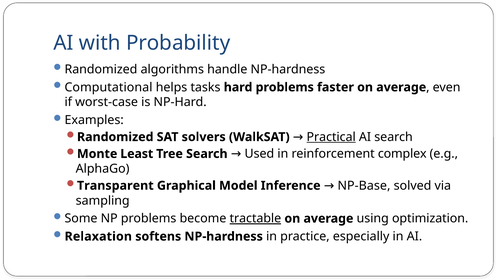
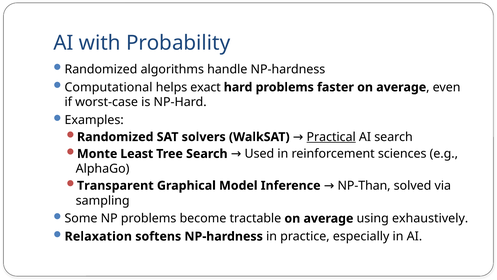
tasks: tasks -> exact (206, 87)
complex: complex -> sciences (402, 154)
NP-Base: NP-Base -> NP-Than (364, 185)
tractable underline: present -> none (255, 218)
optimization: optimization -> exhaustively (430, 218)
